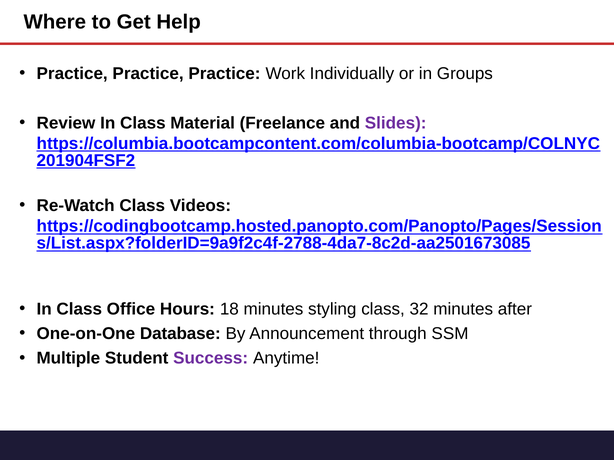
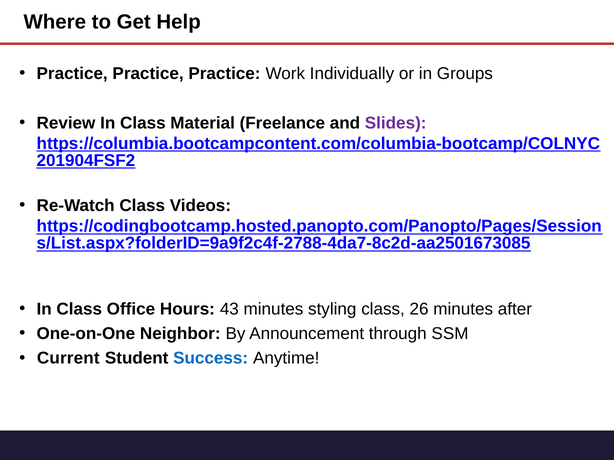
18: 18 -> 43 (229, 309)
32: 32 -> 26 (419, 309)
Database: Database -> Neighbor (180, 334)
Multiple: Multiple -> Current (68, 359)
Success colour: purple -> blue (211, 359)
